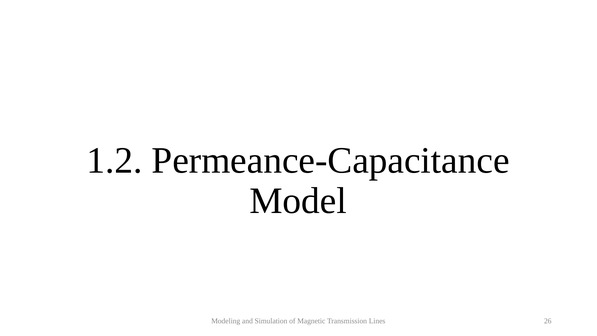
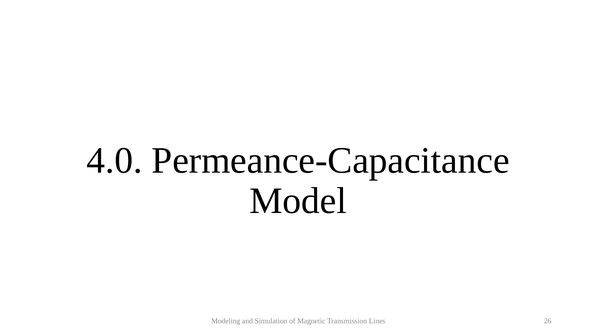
1.2: 1.2 -> 4.0 (114, 160)
